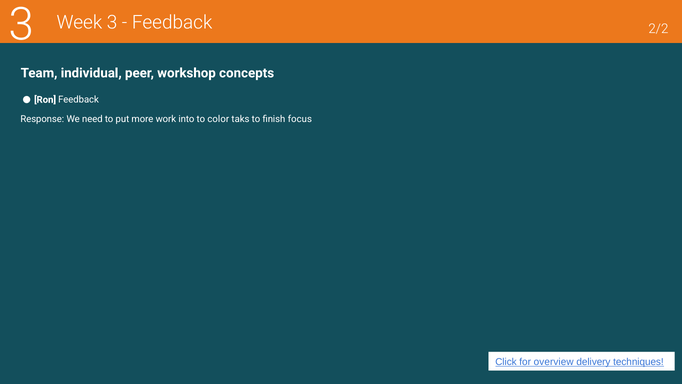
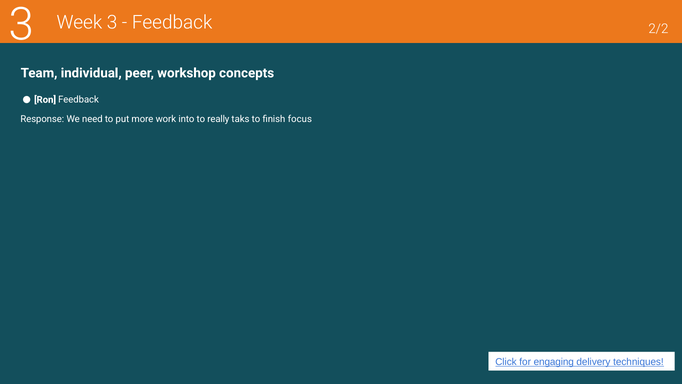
color: color -> really (218, 119)
overview: overview -> engaging (554, 362)
